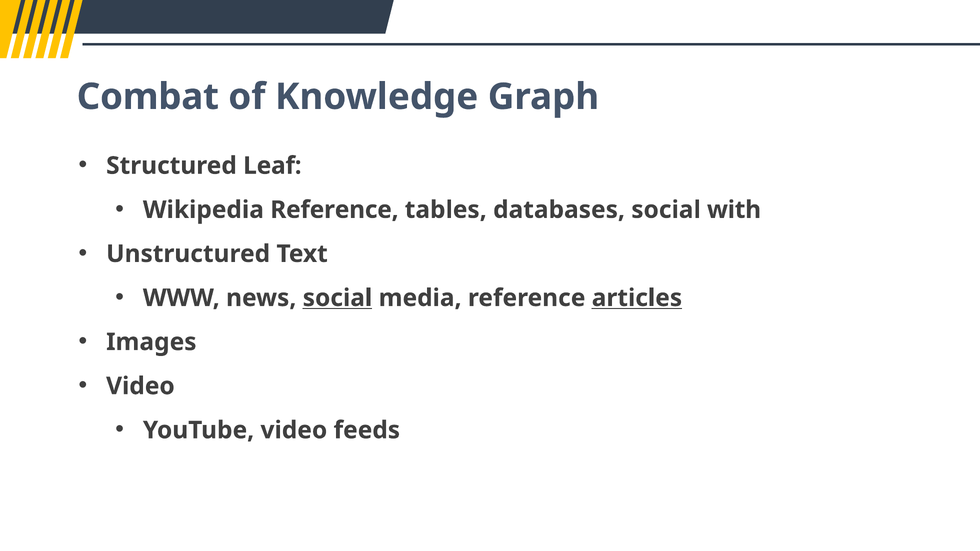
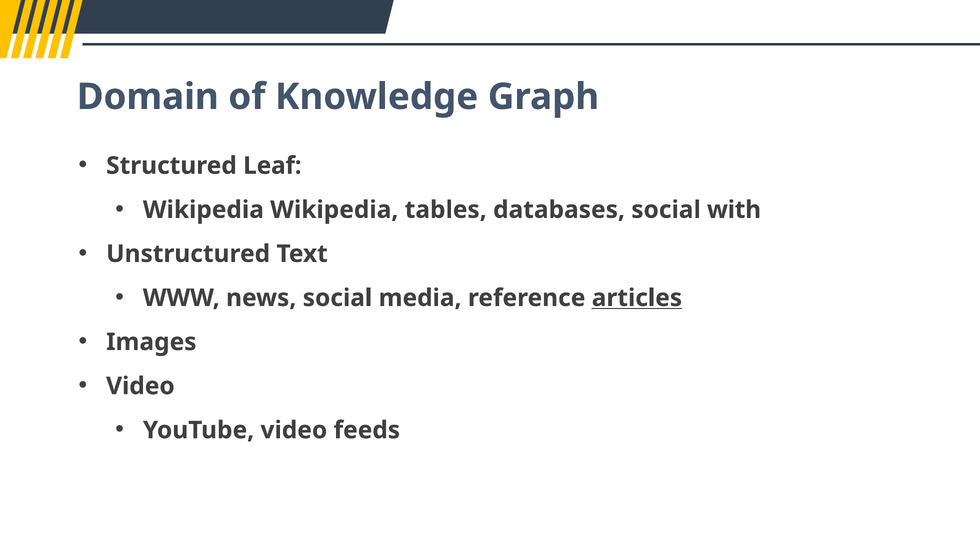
Combat: Combat -> Domain (148, 97)
Wikipedia Reference: Reference -> Wikipedia (334, 210)
social underline: present -> none (337, 298)
